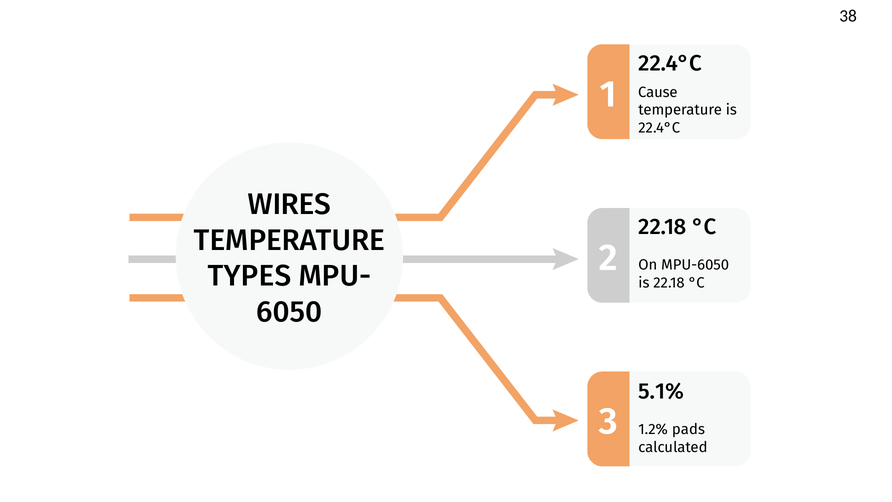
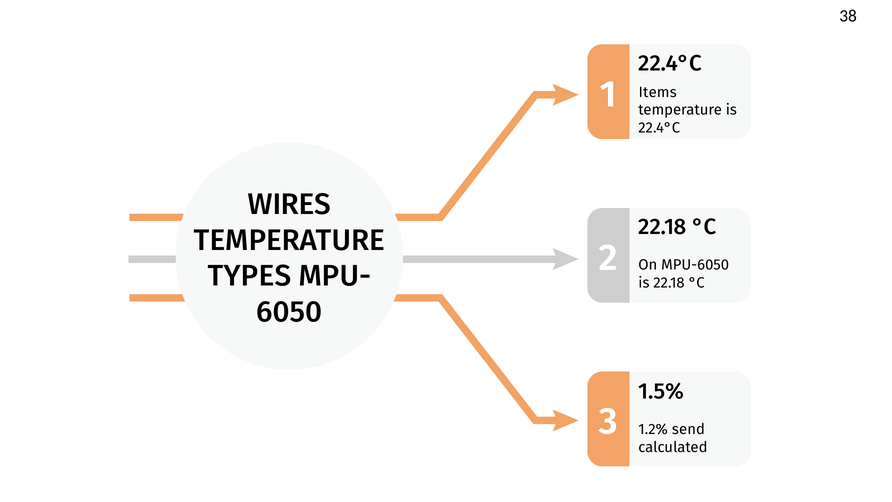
Cause: Cause -> Items (658, 92)
5.1%: 5.1% -> 1.5% (661, 391)
pads: pads -> send (688, 429)
